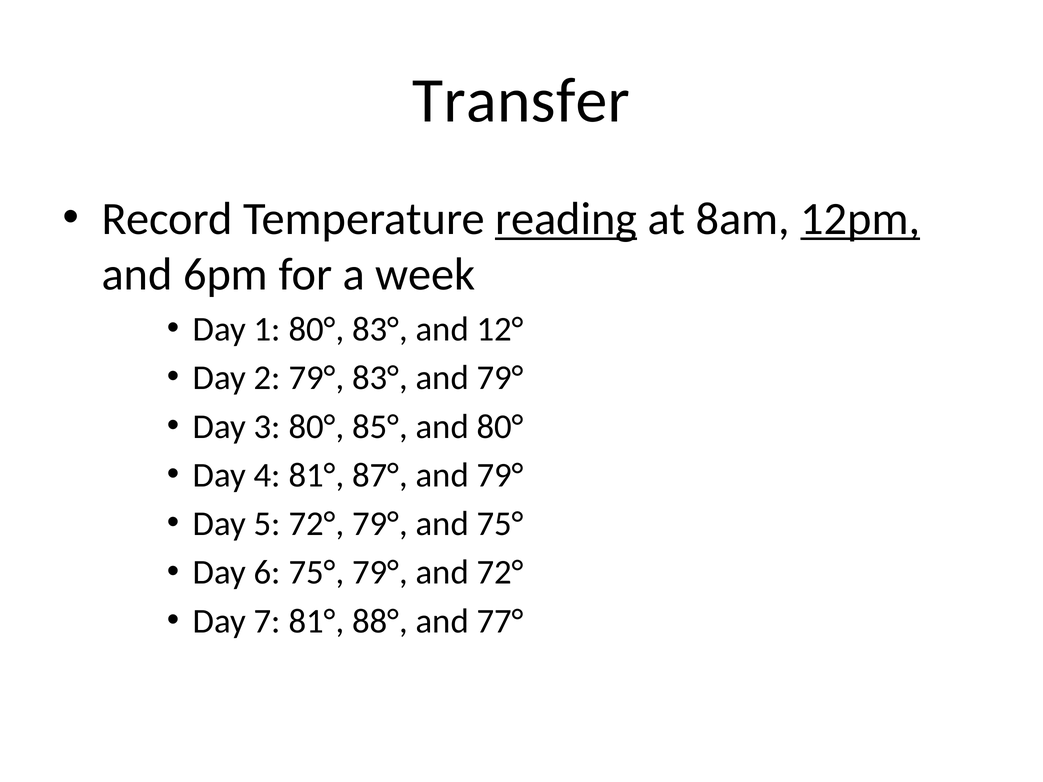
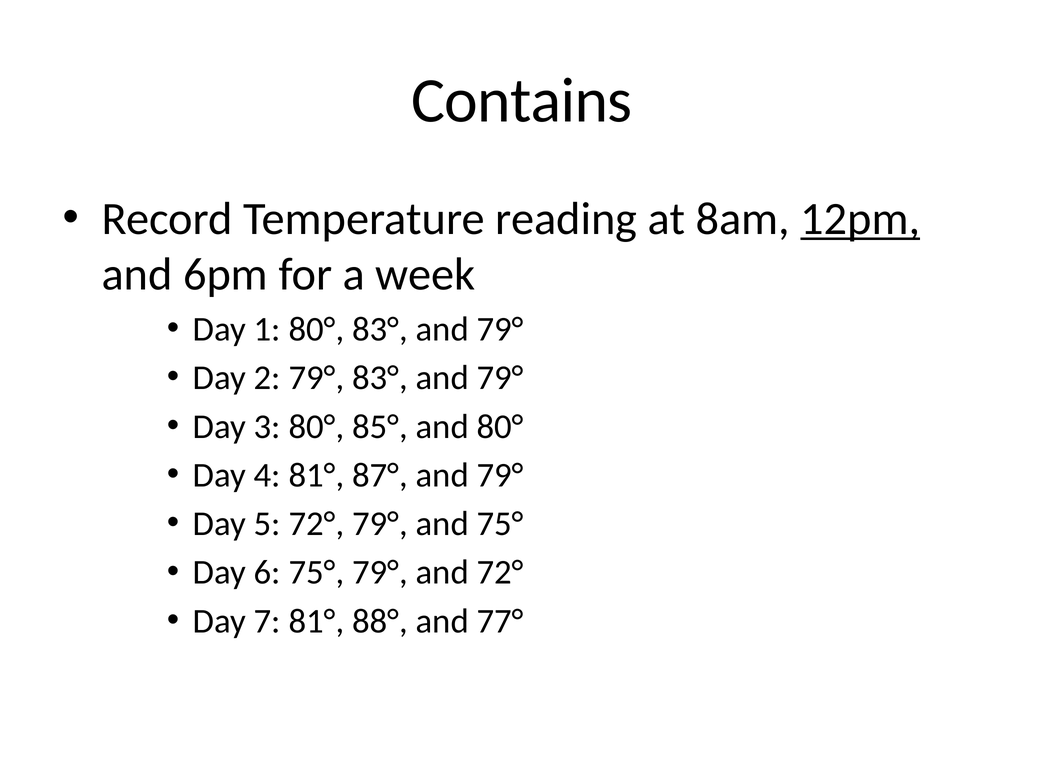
Transfer: Transfer -> Contains (522, 101)
reading underline: present -> none (566, 219)
80° 83° and 12°: 12° -> 79° (500, 329)
